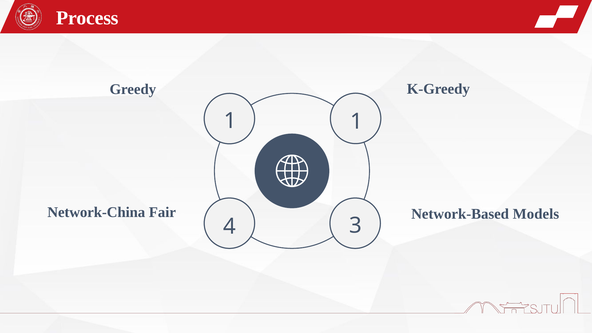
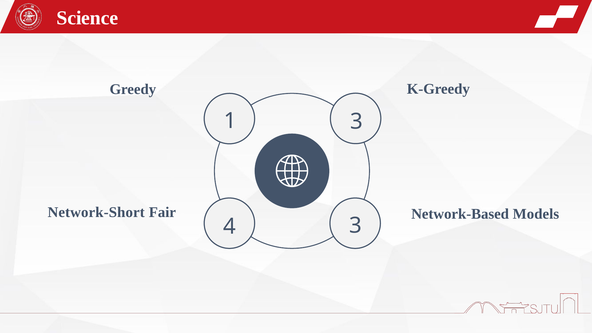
Process: Process -> Science (87, 18)
1 1: 1 -> 3 (357, 121)
Network-China: Network-China -> Network-Short (96, 212)
